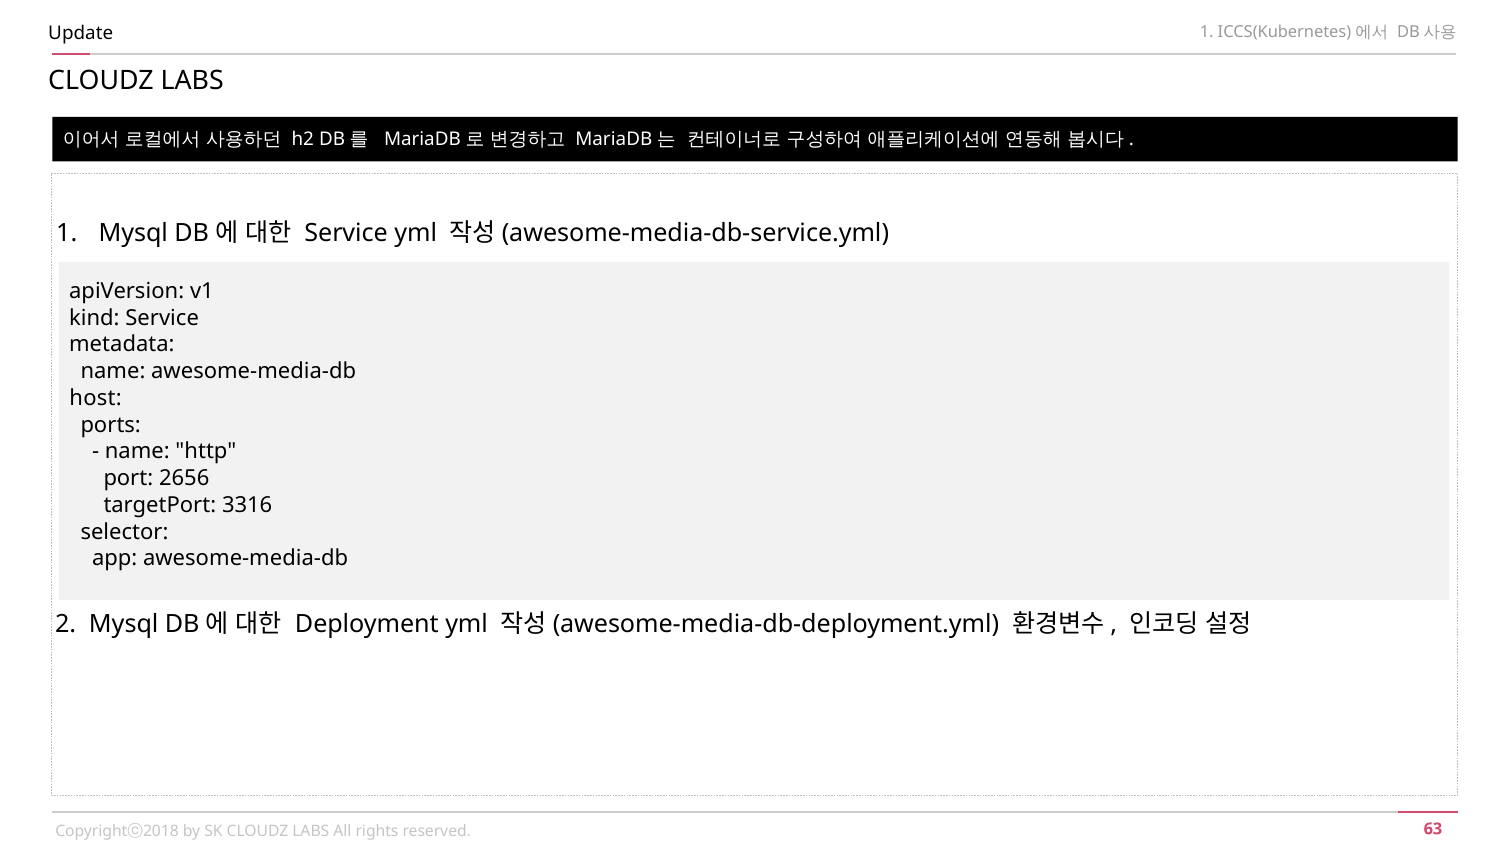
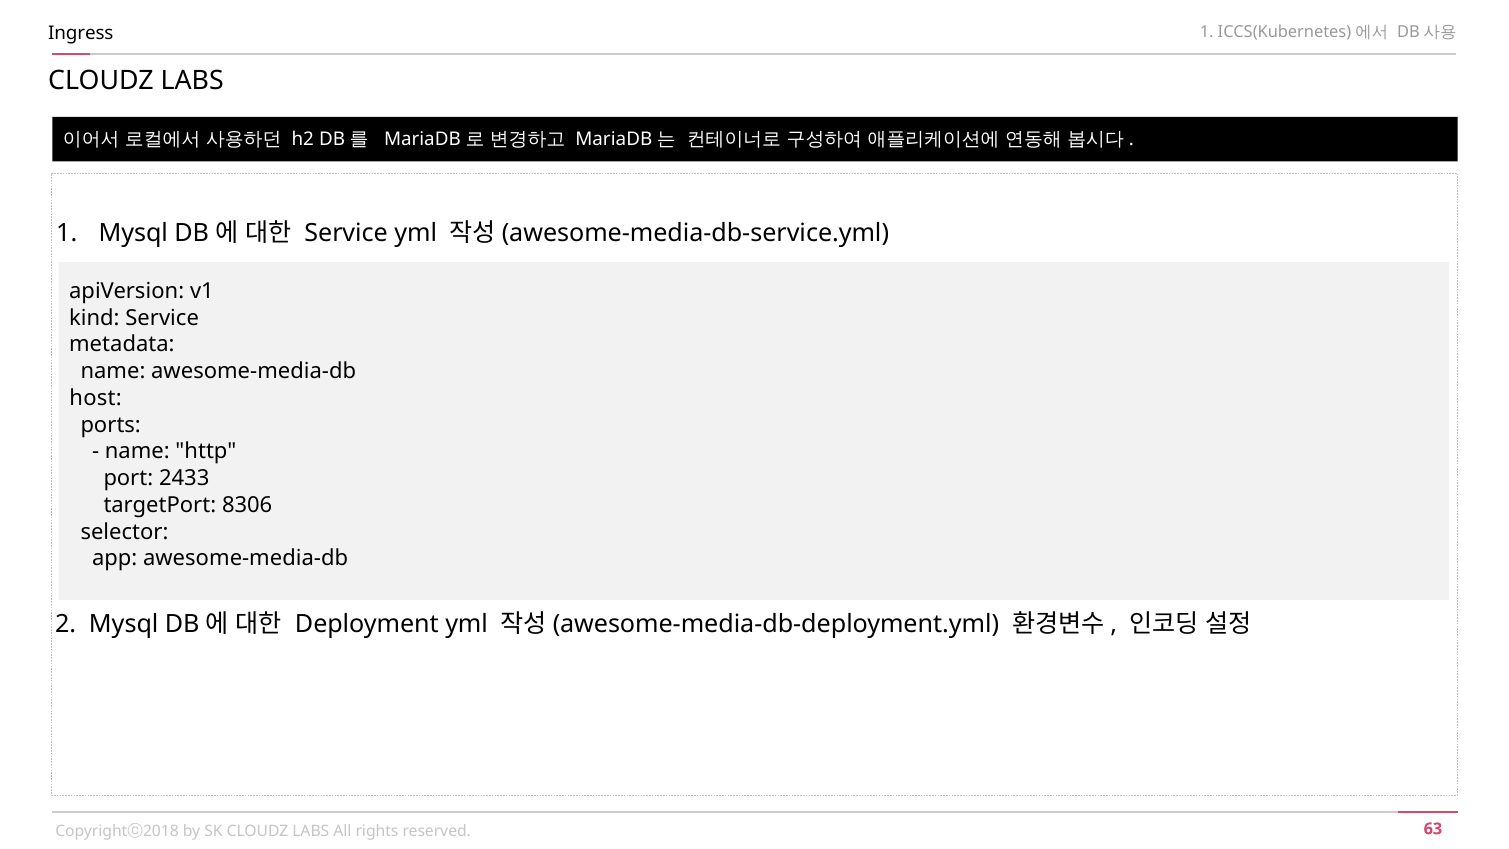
Update: Update -> Ingress (81, 33)
2656: 2656 -> 2433 (184, 478)
3316: 3316 -> 8306 (247, 505)
